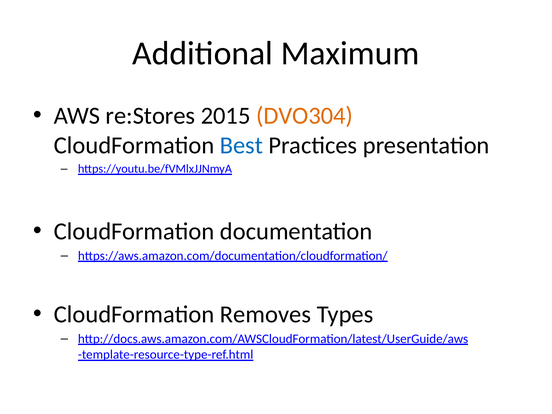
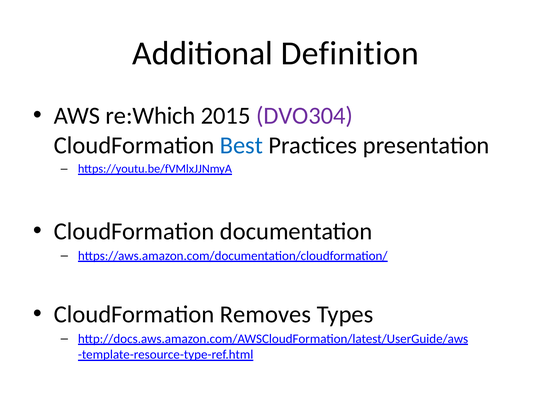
Maximum: Maximum -> Definition (350, 53)
re:Stores: re:Stores -> re:Which (150, 116)
DVO304 colour: orange -> purple (305, 116)
